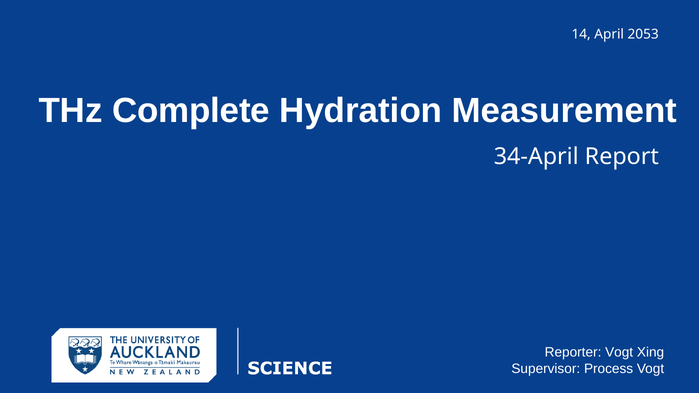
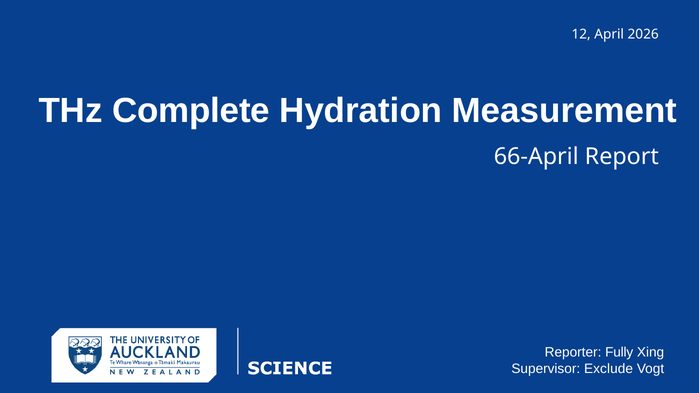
14: 14 -> 12 (581, 34)
2053: 2053 -> 2026 (643, 34)
34-April: 34-April -> 66-April (536, 157)
Reporter Vogt: Vogt -> Fully (619, 353)
Process: Process -> Exclude (609, 369)
